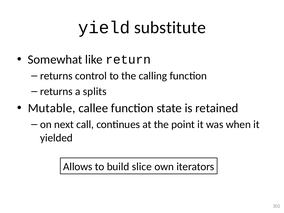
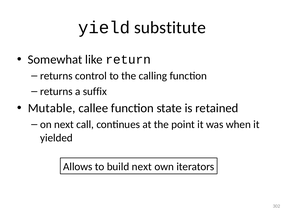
splits: splits -> suffix (95, 91)
build slice: slice -> next (142, 167)
